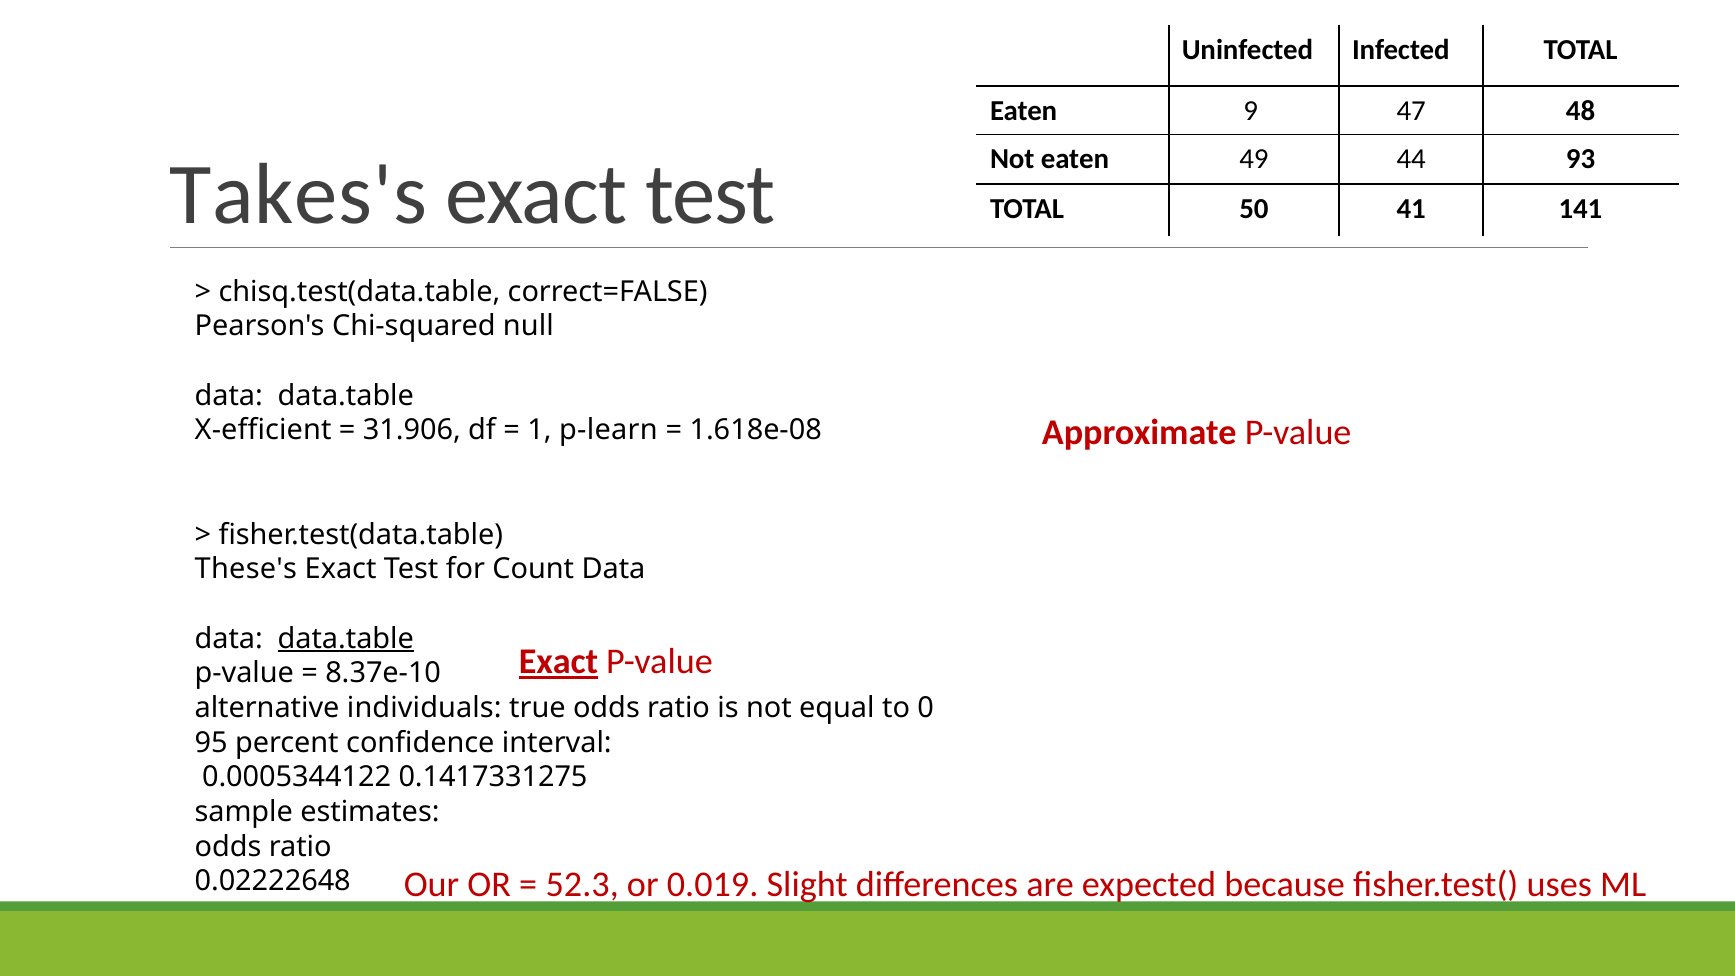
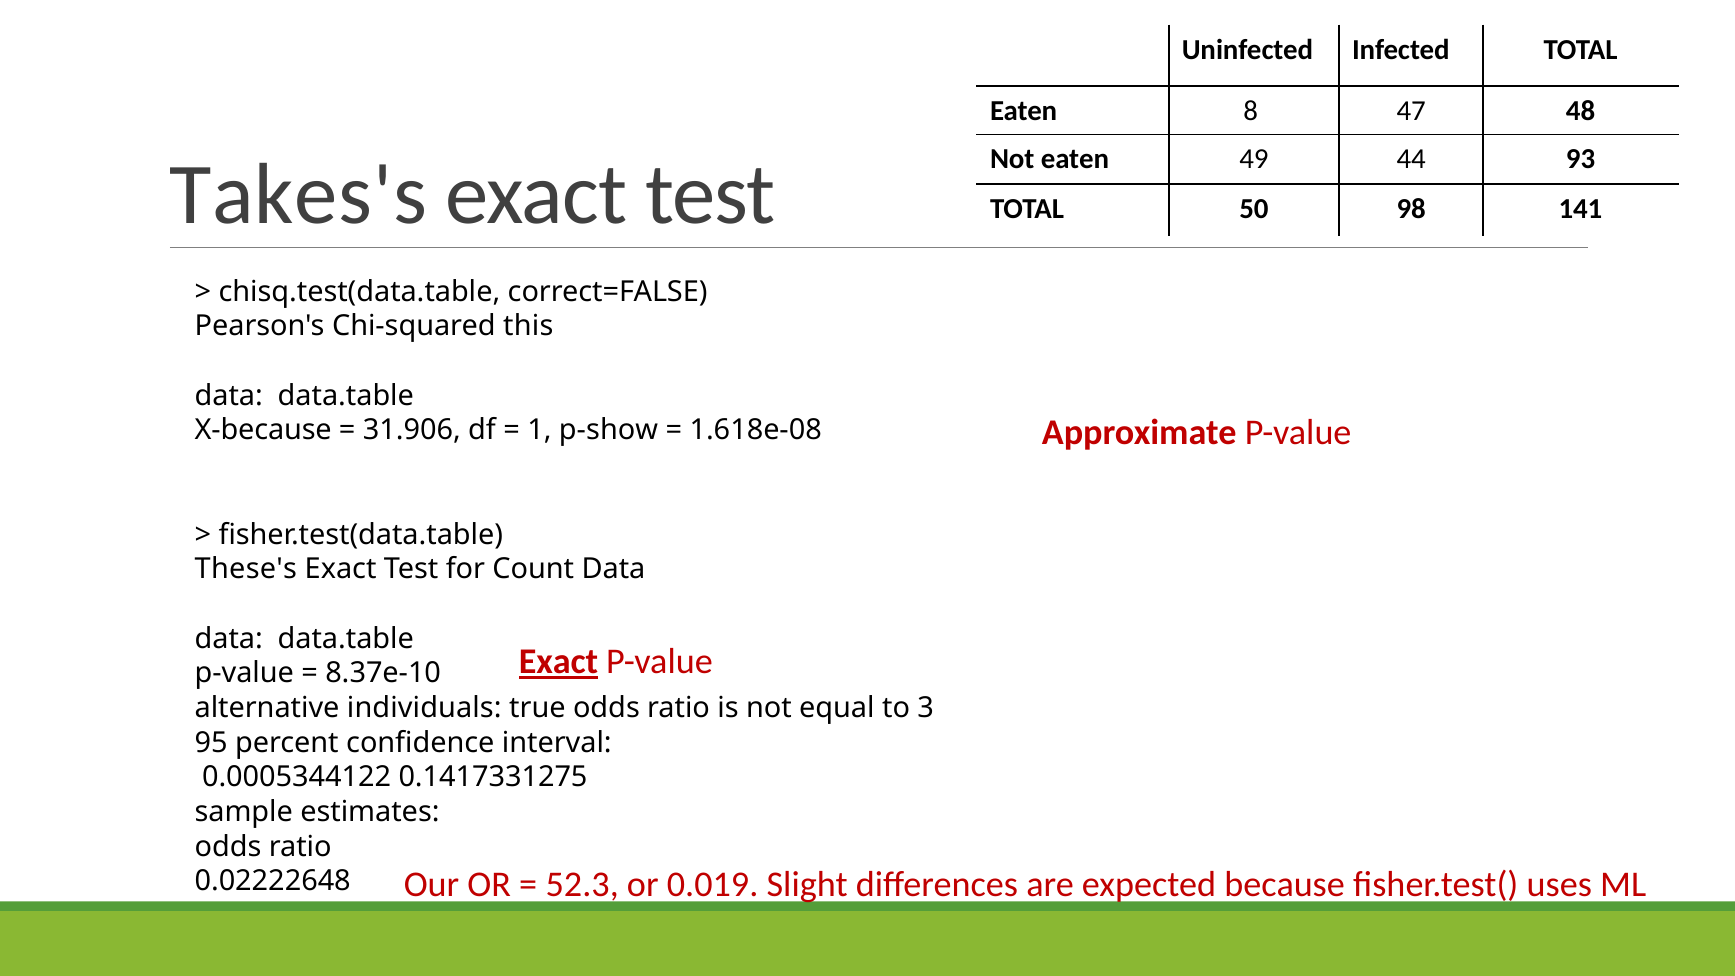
9: 9 -> 8 (1251, 111)
41: 41 -> 98 (1411, 209)
null: null -> this (528, 326)
X-efficient: X-efficient -> X-because (263, 430)
p-learn: p-learn -> p-show (609, 430)
data.table underline: present -> none (346, 639)
0: 0 -> 3 (926, 708)
